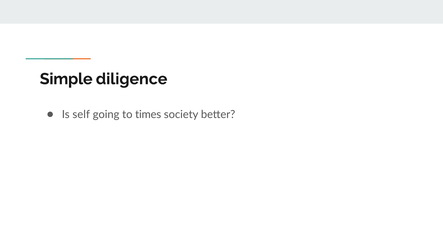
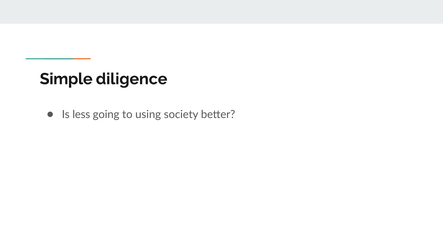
self: self -> less (81, 115)
times: times -> using (148, 115)
